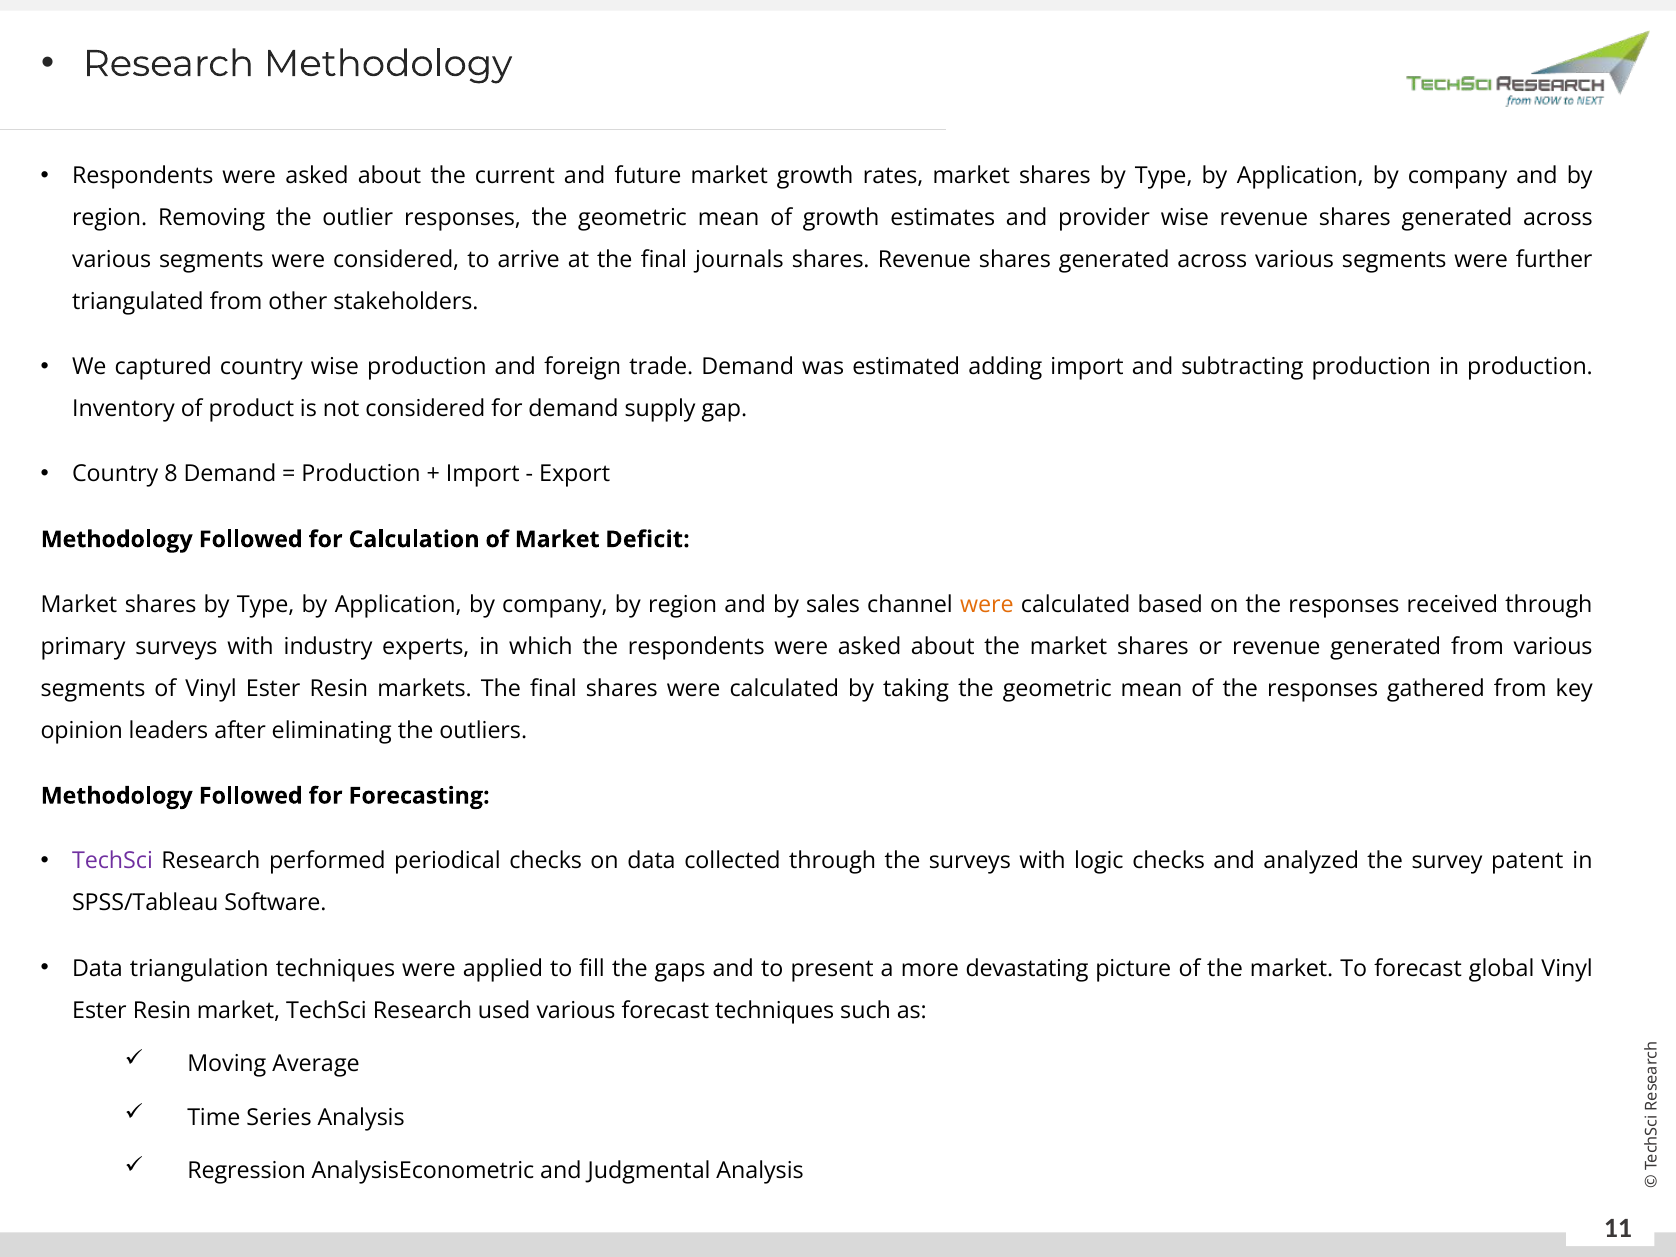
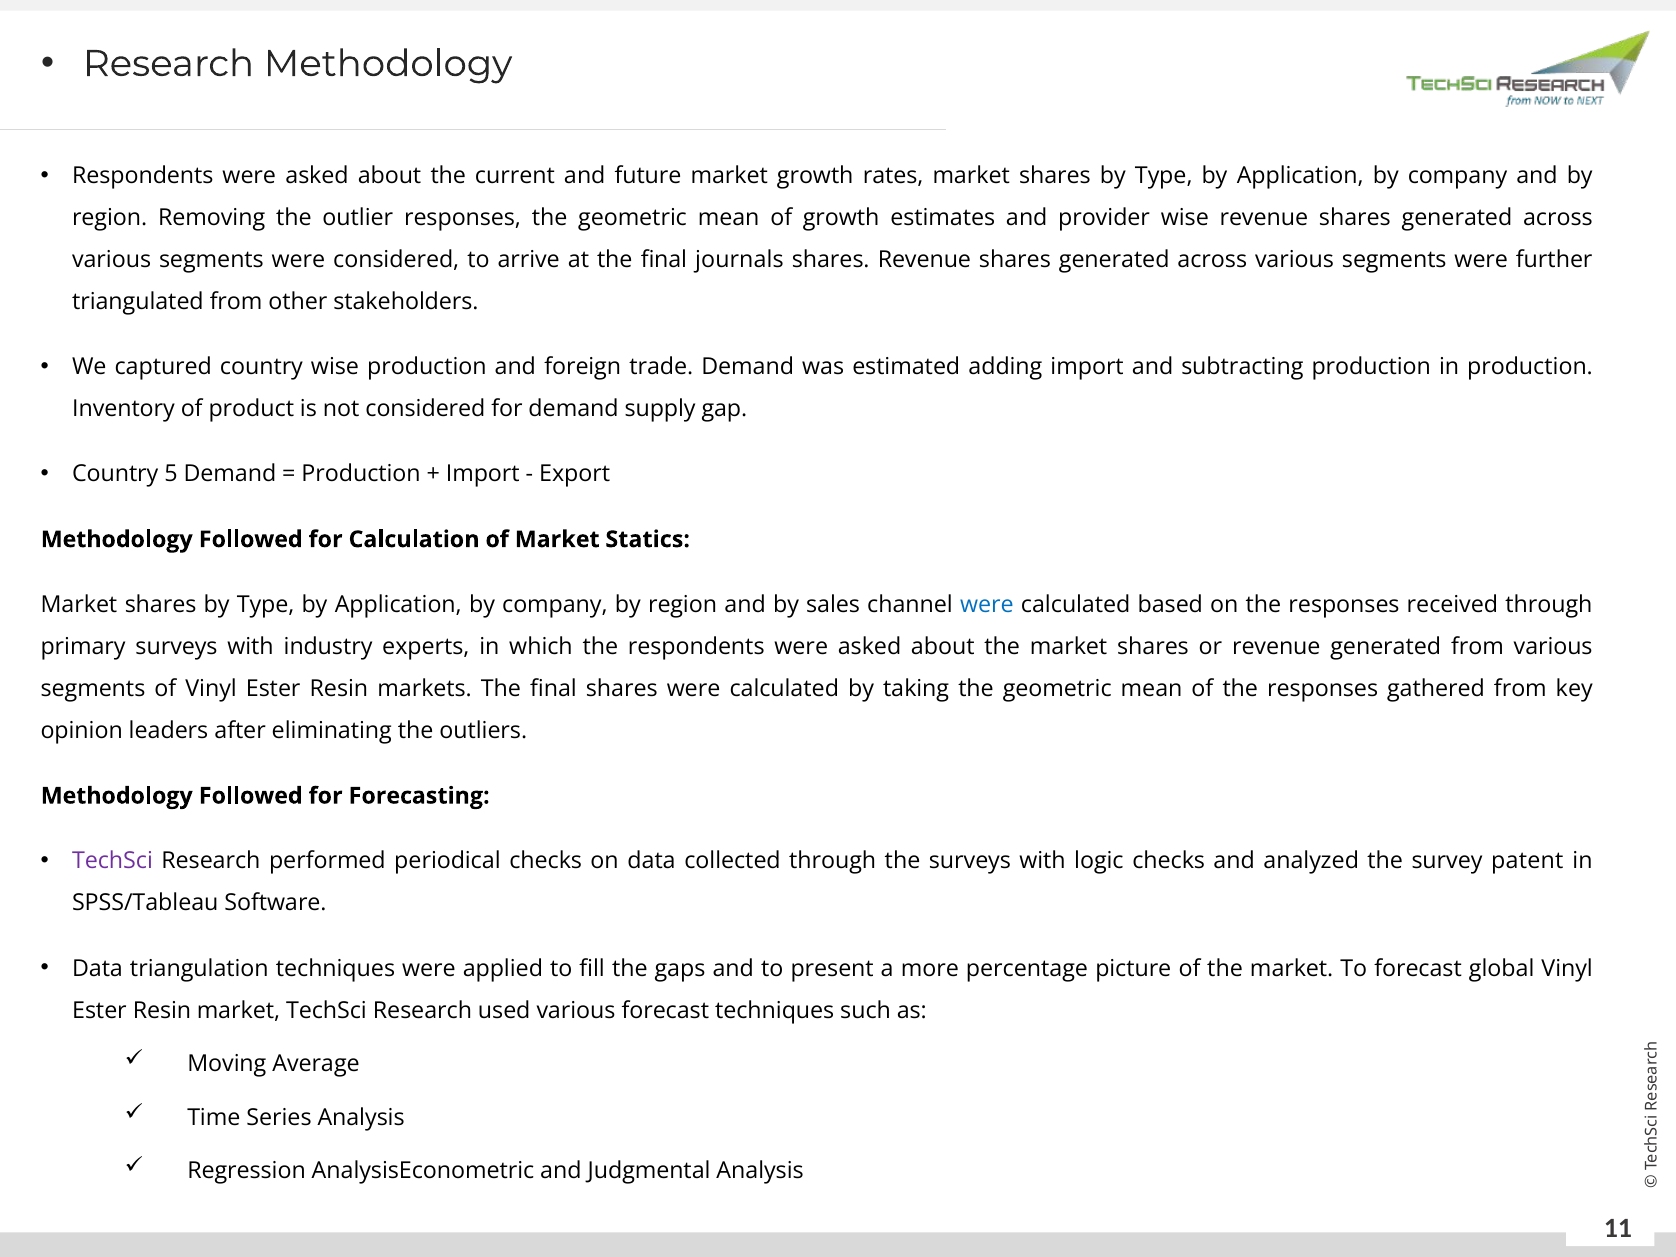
8: 8 -> 5 (171, 474)
Deficit: Deficit -> Statics (648, 539)
were colour: orange -> blue (987, 605)
devastating: devastating -> percentage (1027, 968)
